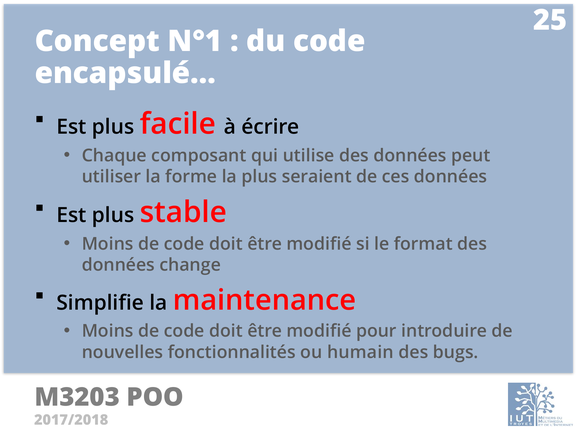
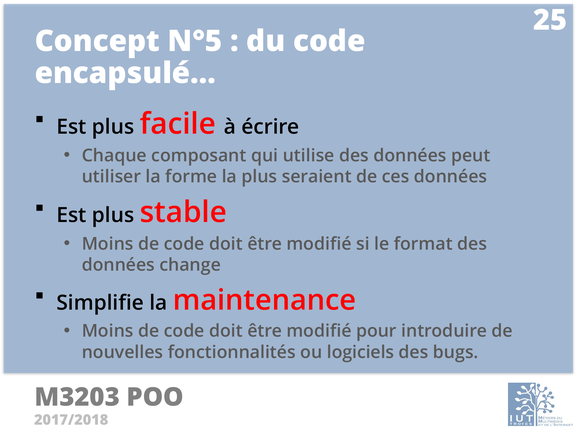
N°1: N°1 -> N°5 (195, 41)
humain: humain -> logiciels (360, 353)
